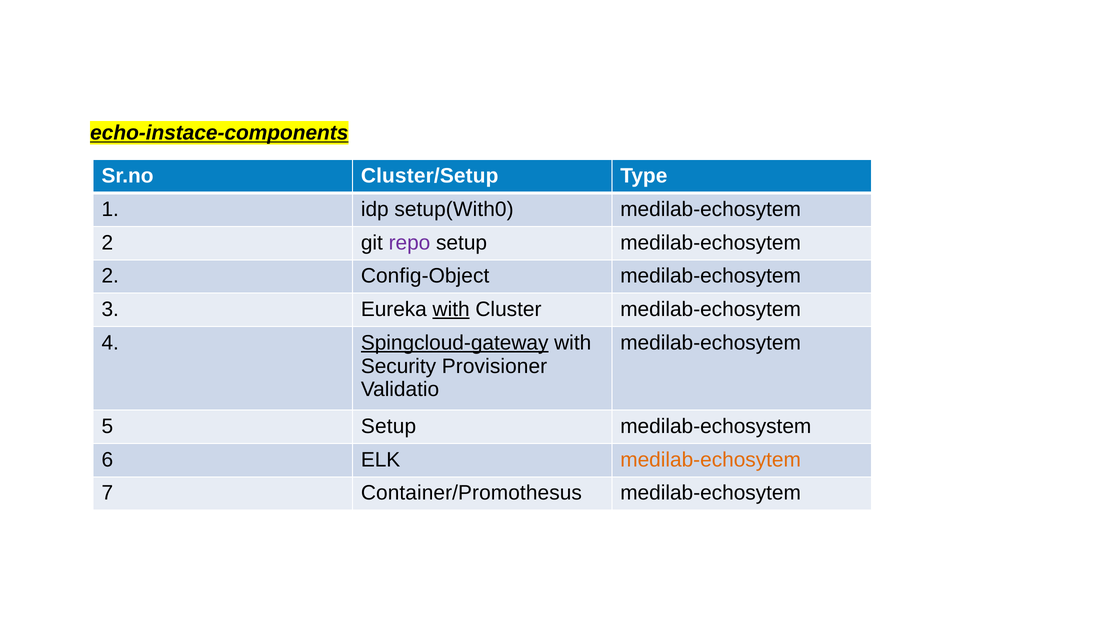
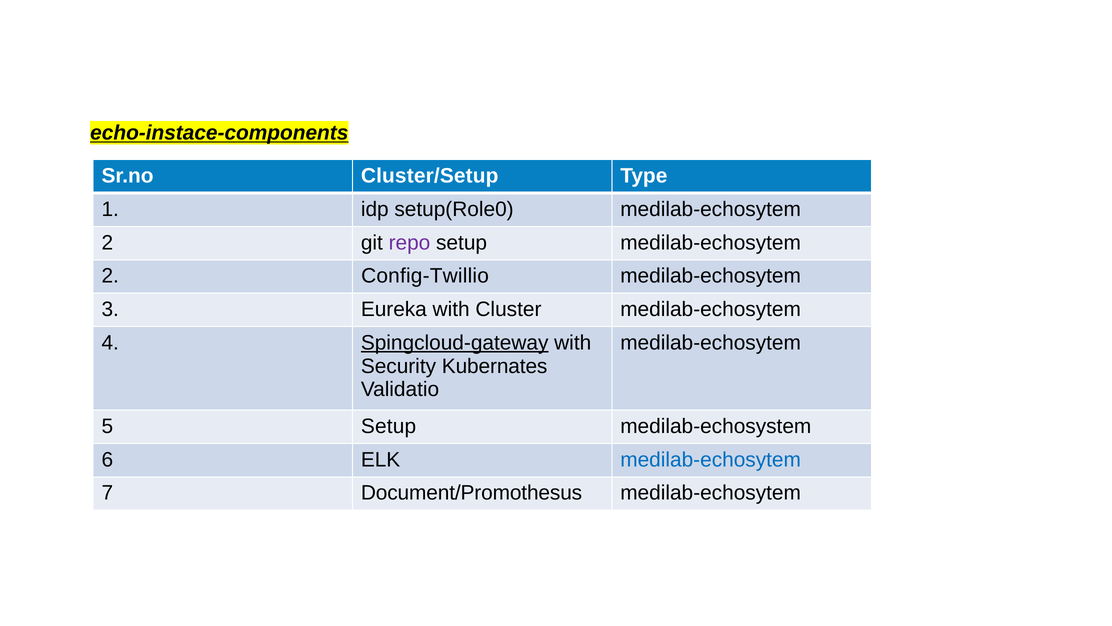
setup(With0: setup(With0 -> setup(Role0 (454, 209)
Config-Object: Config-Object -> Config-Twillio (425, 276)
with underline: present -> none (451, 309)
Provisioner: Provisioner -> Kubernates (495, 366)
medilab-echosytem colour: orange -> blue (711, 459)
Container/Promothesus: Container/Promothesus -> Document/Promothesus (472, 493)
